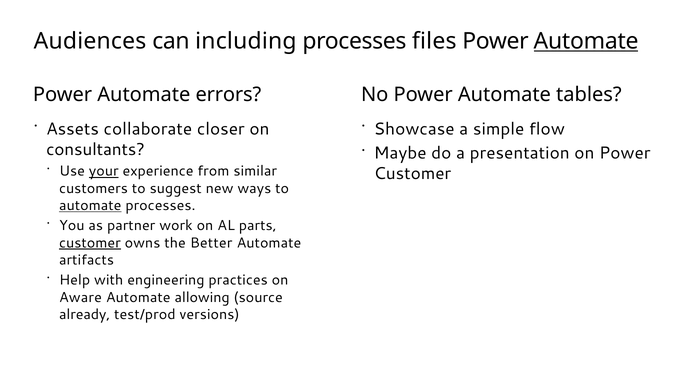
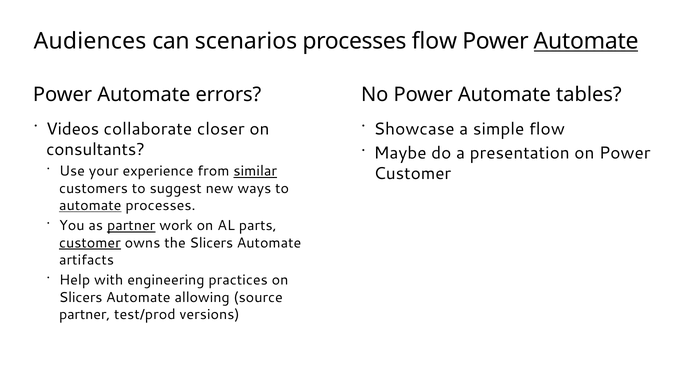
including: including -> scenarios (246, 41)
processes files: files -> flow (434, 41)
Assets: Assets -> Videos (73, 129)
your underline: present -> none (104, 171)
similar underline: none -> present (255, 171)
partner underline: none -> present (131, 226)
the Better: Better -> Slicers (211, 243)
Aware: Aware -> Slicers (81, 297)
already: already -> partner (85, 315)
